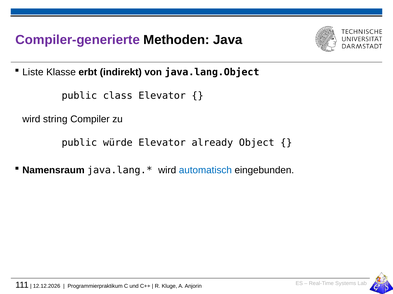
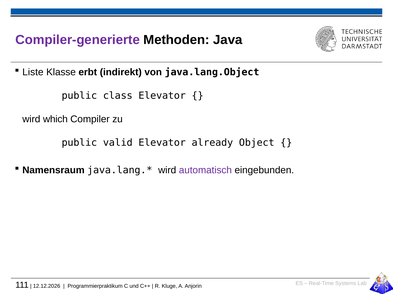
string: string -> which (55, 120)
würde: würde -> valid (118, 143)
automatisch colour: blue -> purple (205, 171)
